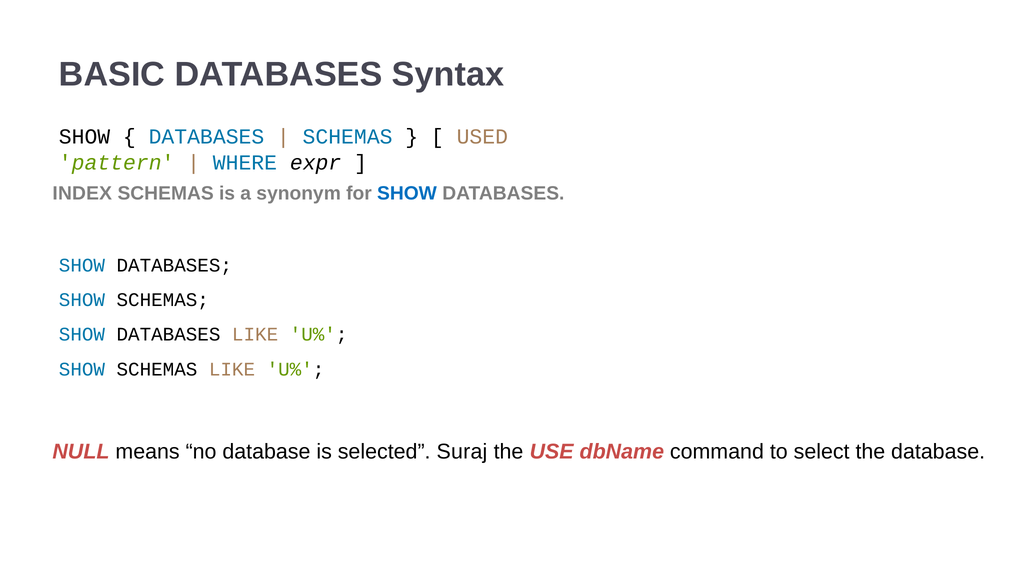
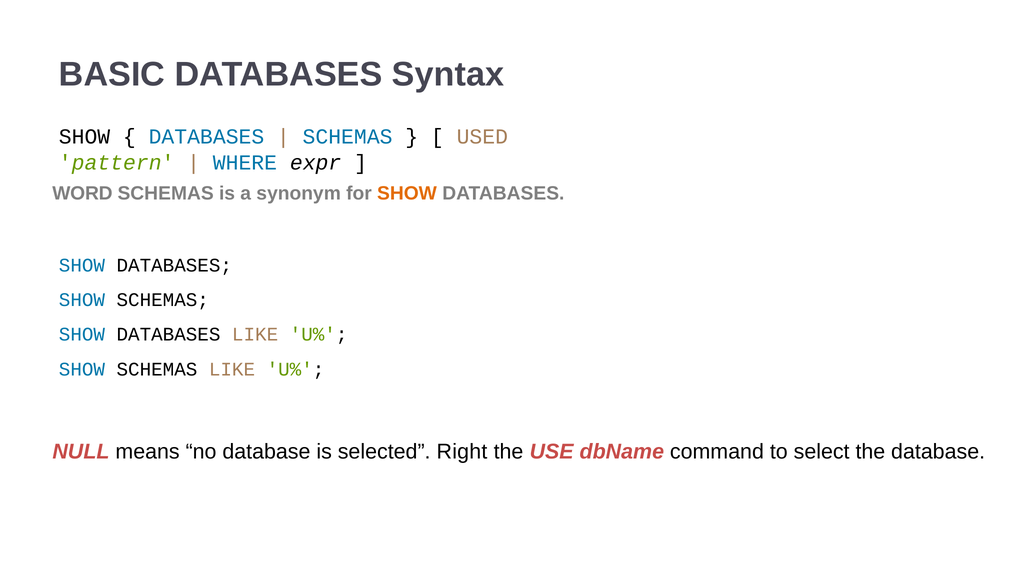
INDEX: INDEX -> WORD (82, 194)
SHOW colour: blue -> orange (407, 194)
Suraj: Suraj -> Right (462, 452)
